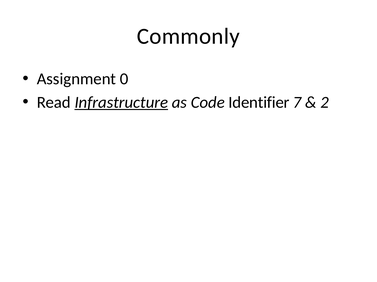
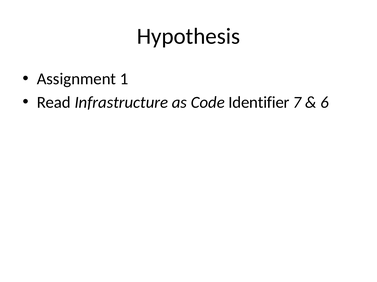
Commonly: Commonly -> Hypothesis (188, 36)
0: 0 -> 1 (124, 79)
Infrastructure underline: present -> none (121, 103)
2: 2 -> 6 (325, 103)
